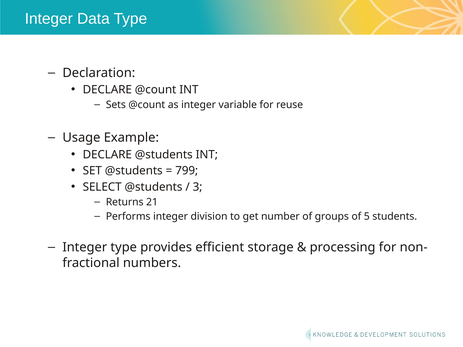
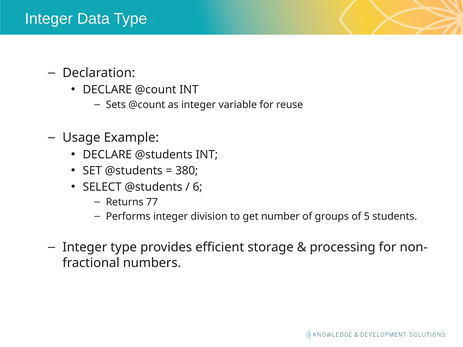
799: 799 -> 380 (187, 171)
3: 3 -> 6 (198, 187)
21: 21 -> 77 (152, 202)
